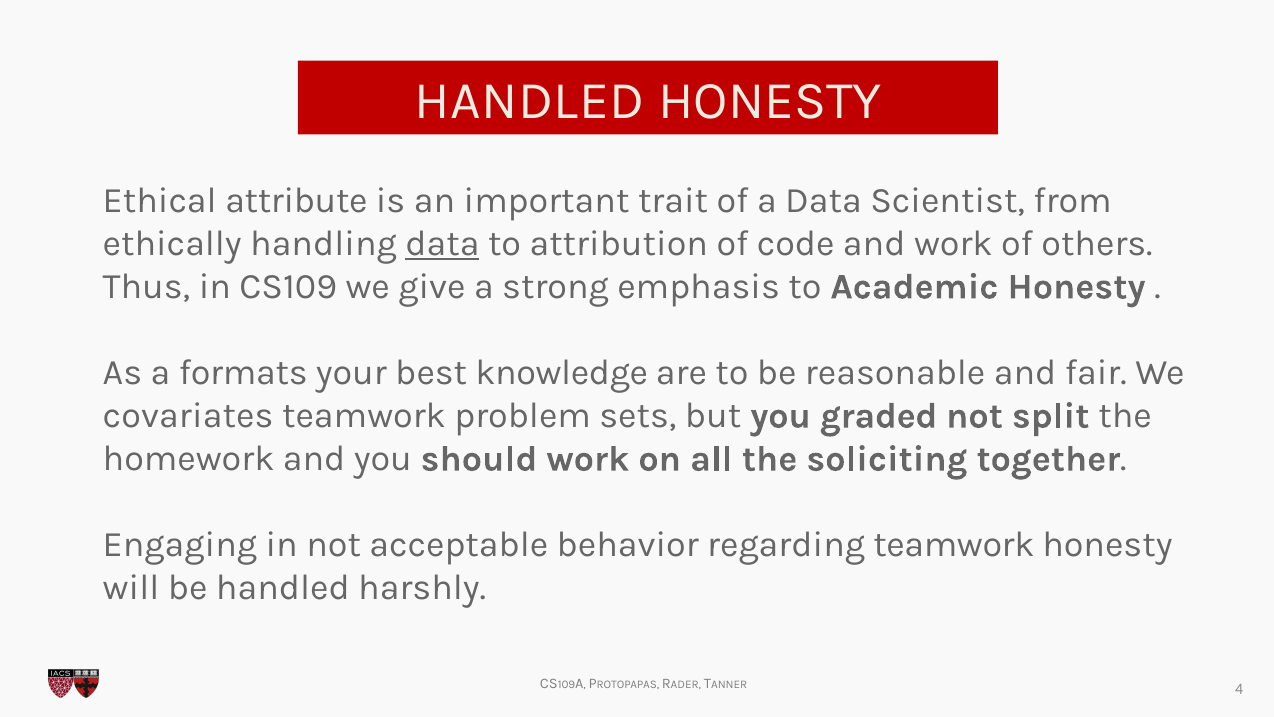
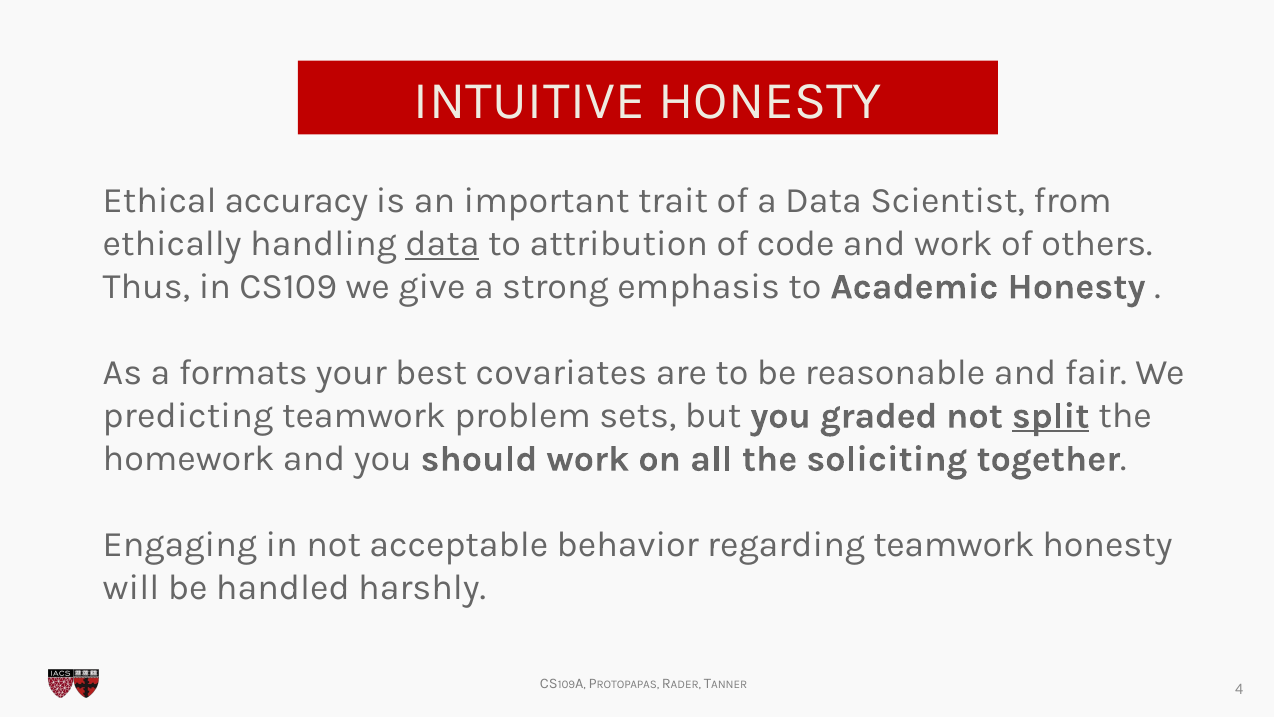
HANDLED: HANDLED -> INTUITIVE (530, 101)
attribute: attribute -> accuracy (296, 200)
knowledge: knowledge -> covariates (561, 372)
covariates: covariates -> predicting (188, 416)
split underline: none -> present (1051, 416)
